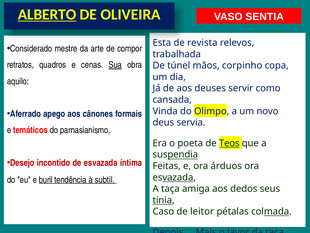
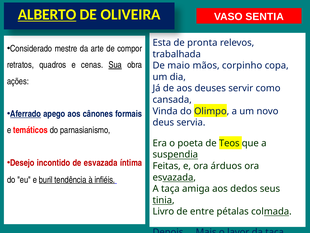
revista: revista -> pronta (202, 43)
túnel: túnel -> maio (179, 65)
aquilo: aquilo -> ações (18, 81)
Aferrado underline: none -> present (26, 114)
Teos underline: present -> none (229, 143)
subtil: subtil -> infiéis (105, 180)
Caso: Caso -> Livro (163, 211)
leitor: leitor -> entre (202, 211)
